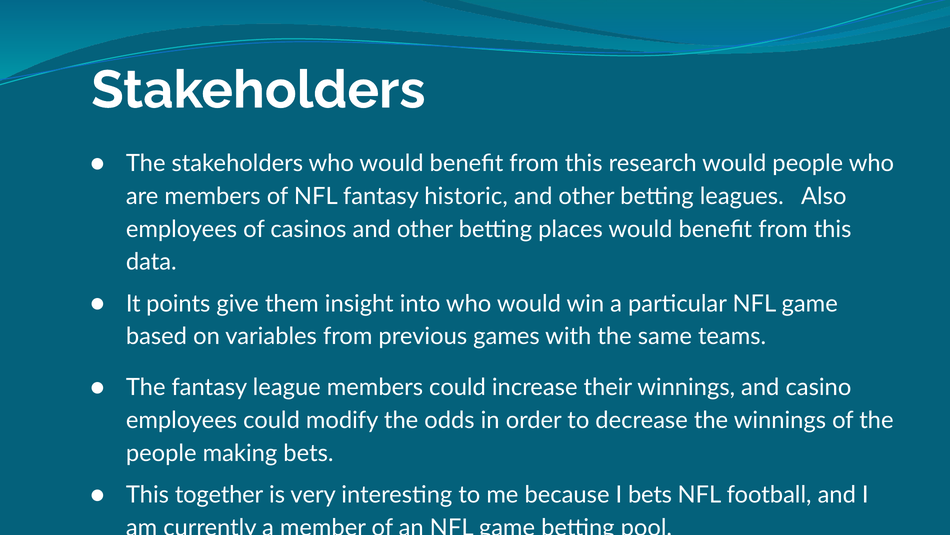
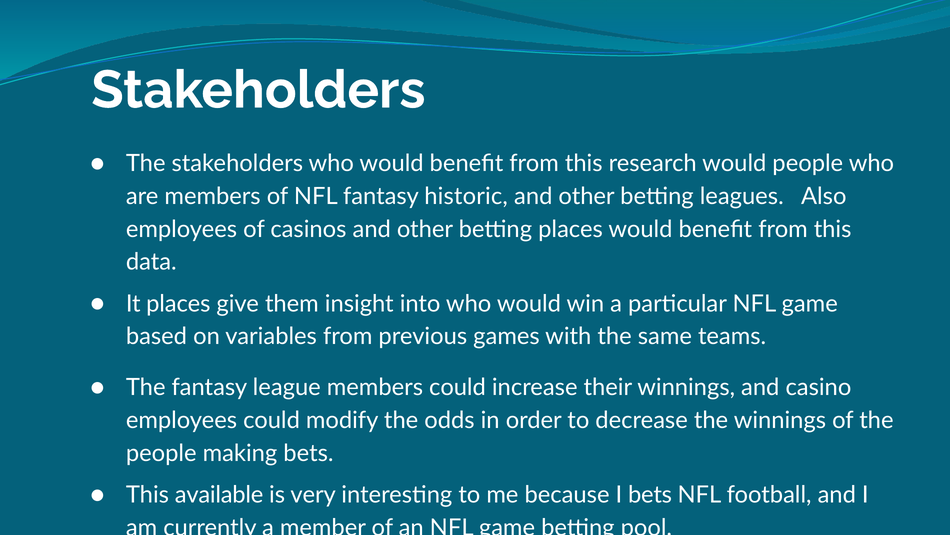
It points: points -> places (178, 303)
together: together -> available (219, 494)
